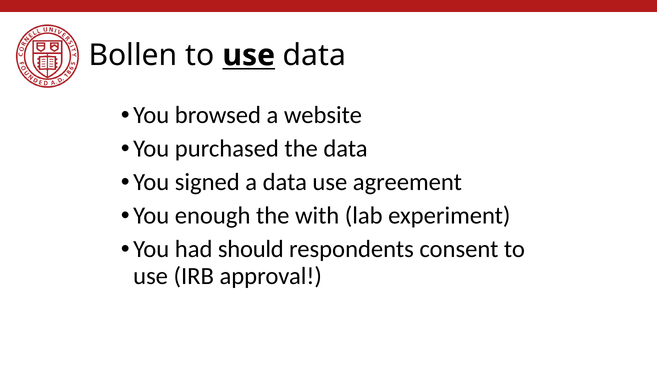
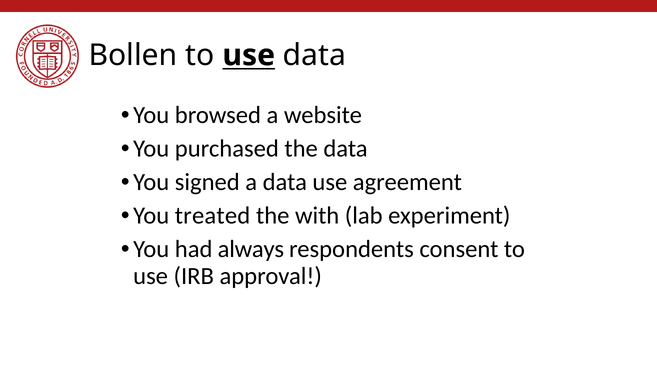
enough: enough -> treated (213, 216)
should: should -> always (251, 249)
